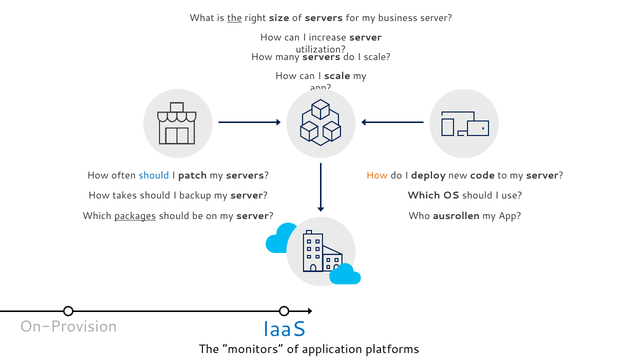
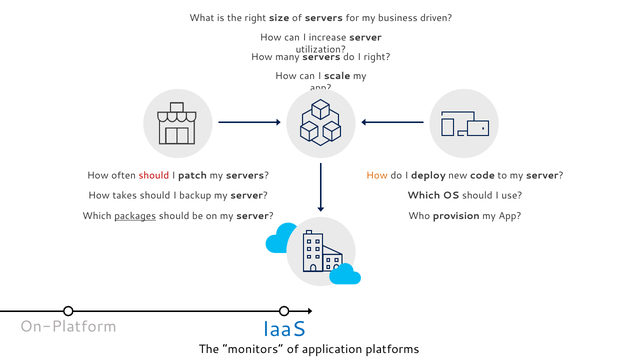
the underline: present -> none (235, 18)
business server: server -> driven (436, 18)
do I scale: scale -> right (377, 57)
should colour: blue -> red (154, 175)
ausrollen: ausrollen -> provision (456, 216)
On-Provision: On-Provision -> On-Platform (68, 326)
